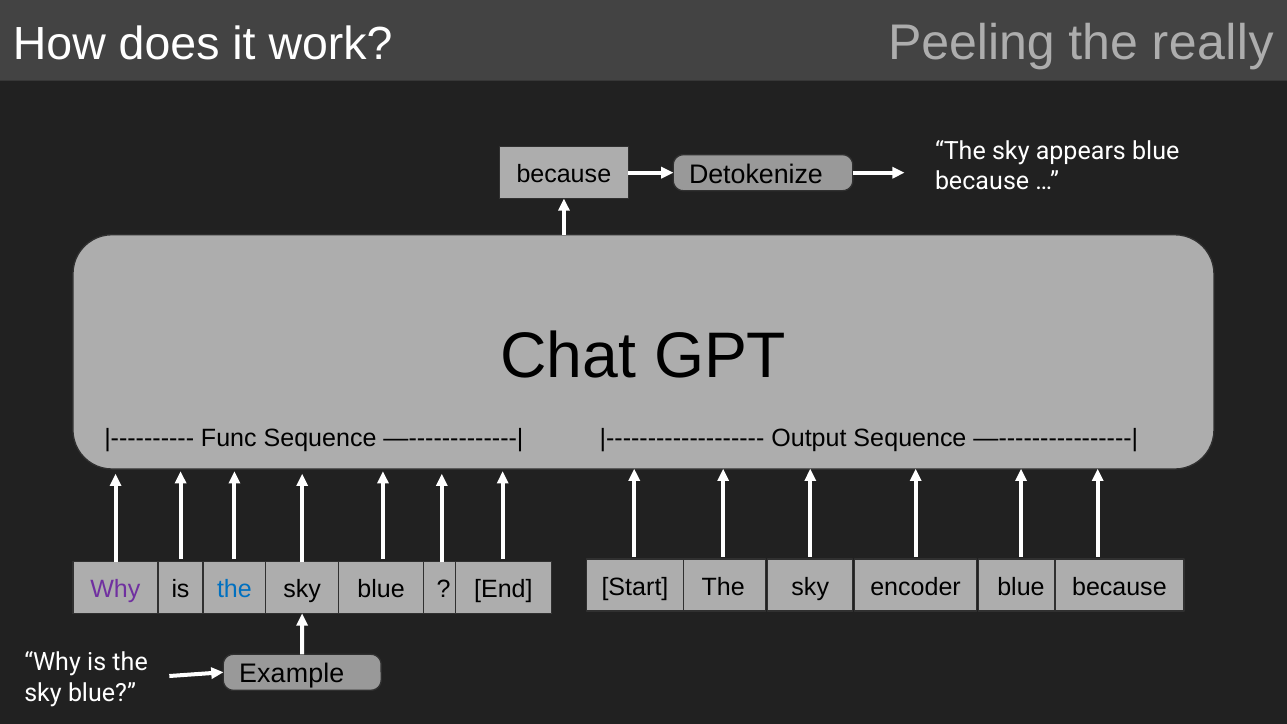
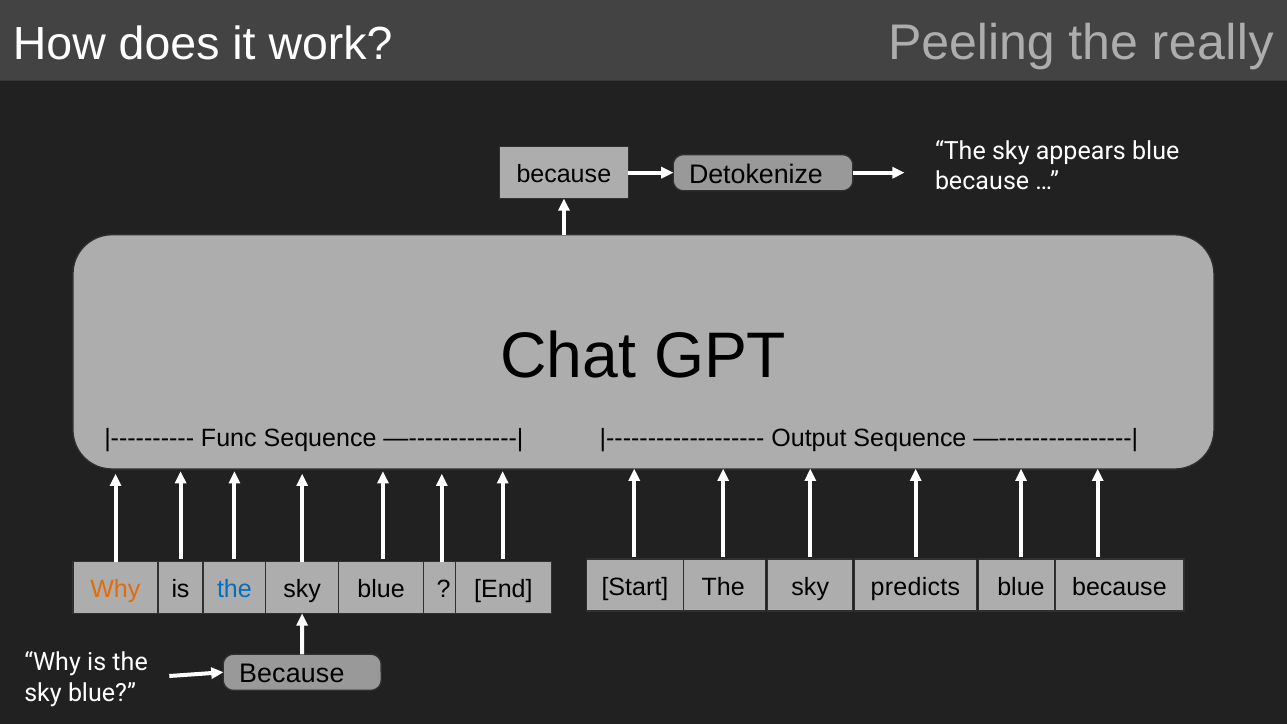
encoder: encoder -> predicts (915, 587)
Why colour: purple -> orange (115, 589)
Example: Example -> Because (292, 674)
